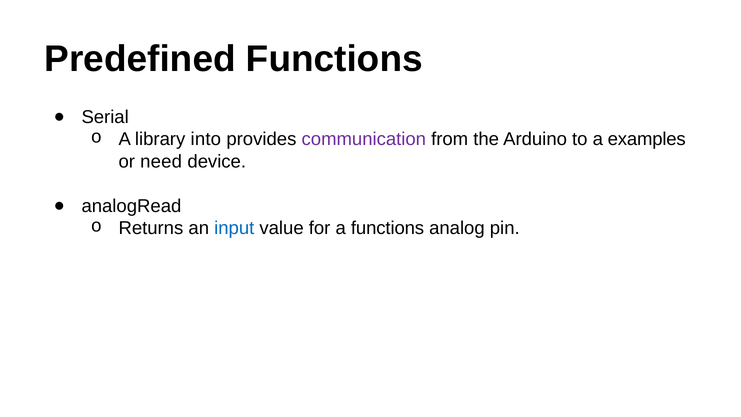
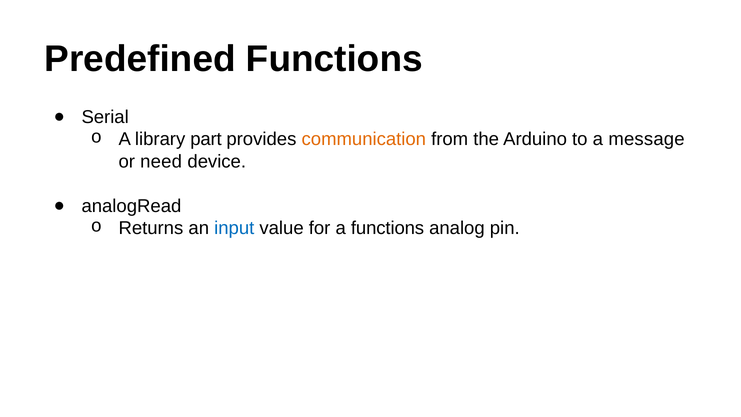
into: into -> part (206, 139)
communication colour: purple -> orange (364, 139)
examples: examples -> message (647, 139)
